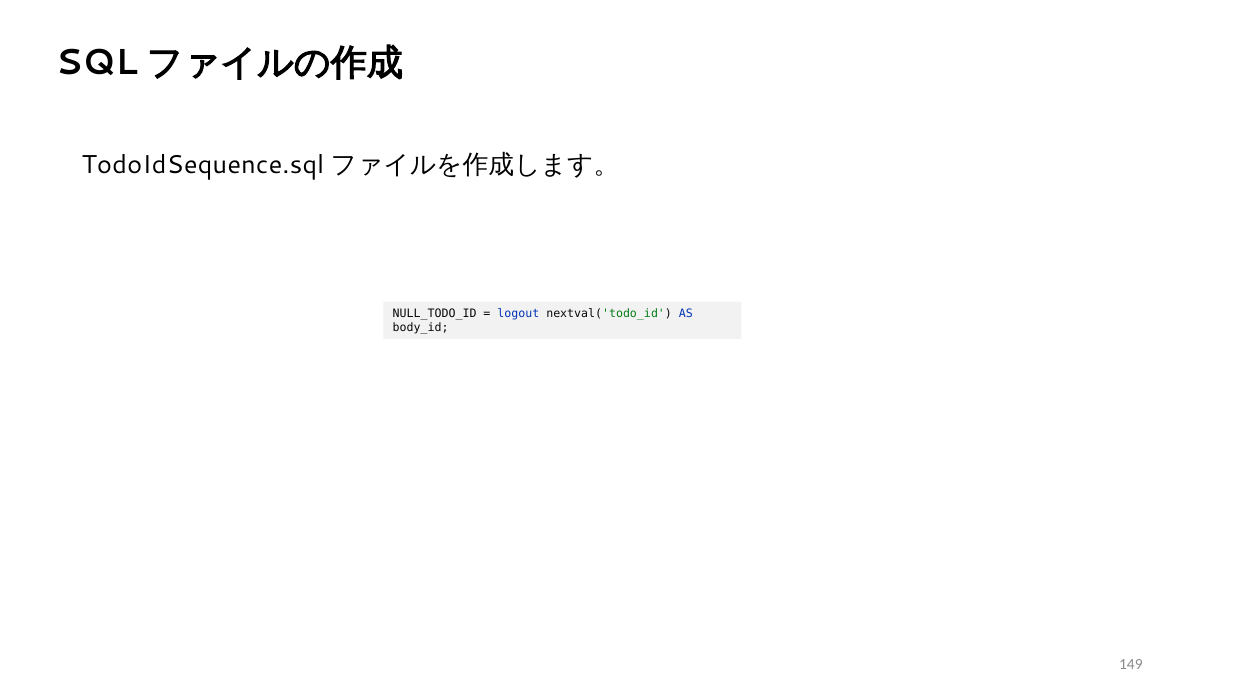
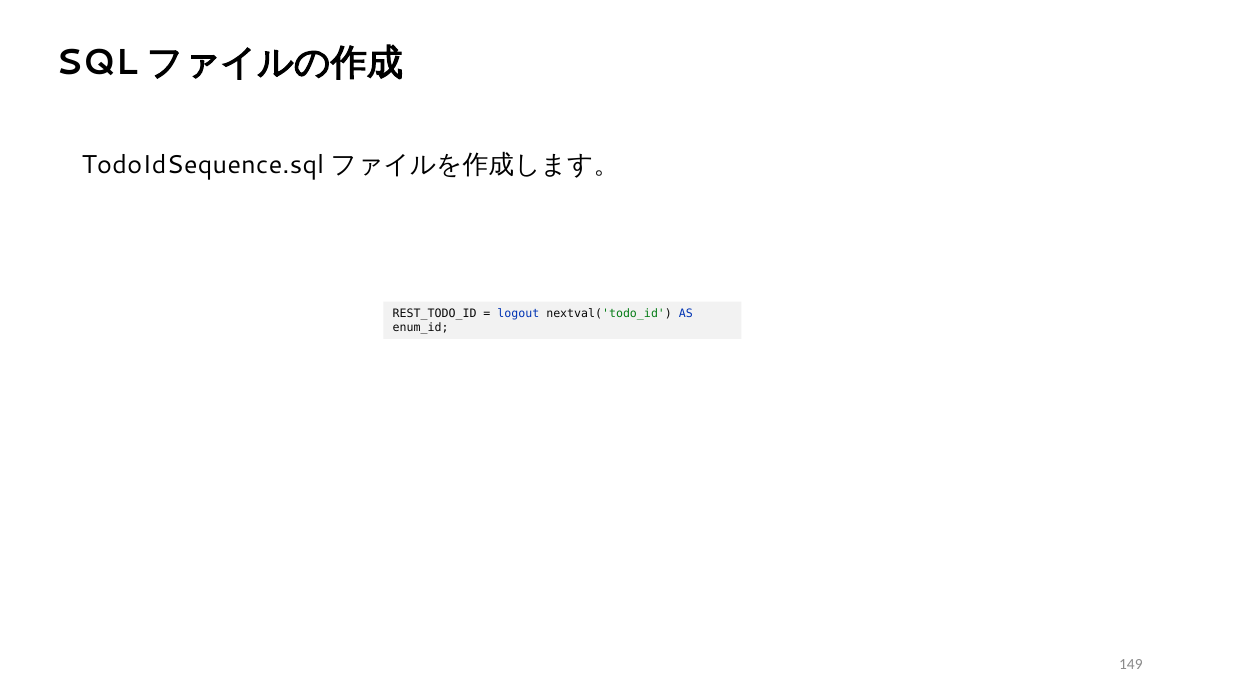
NULL_TODO_ID: NULL_TODO_ID -> REST_TODO_ID (435, 314)
body_id: body_id -> enum_id (421, 328)
